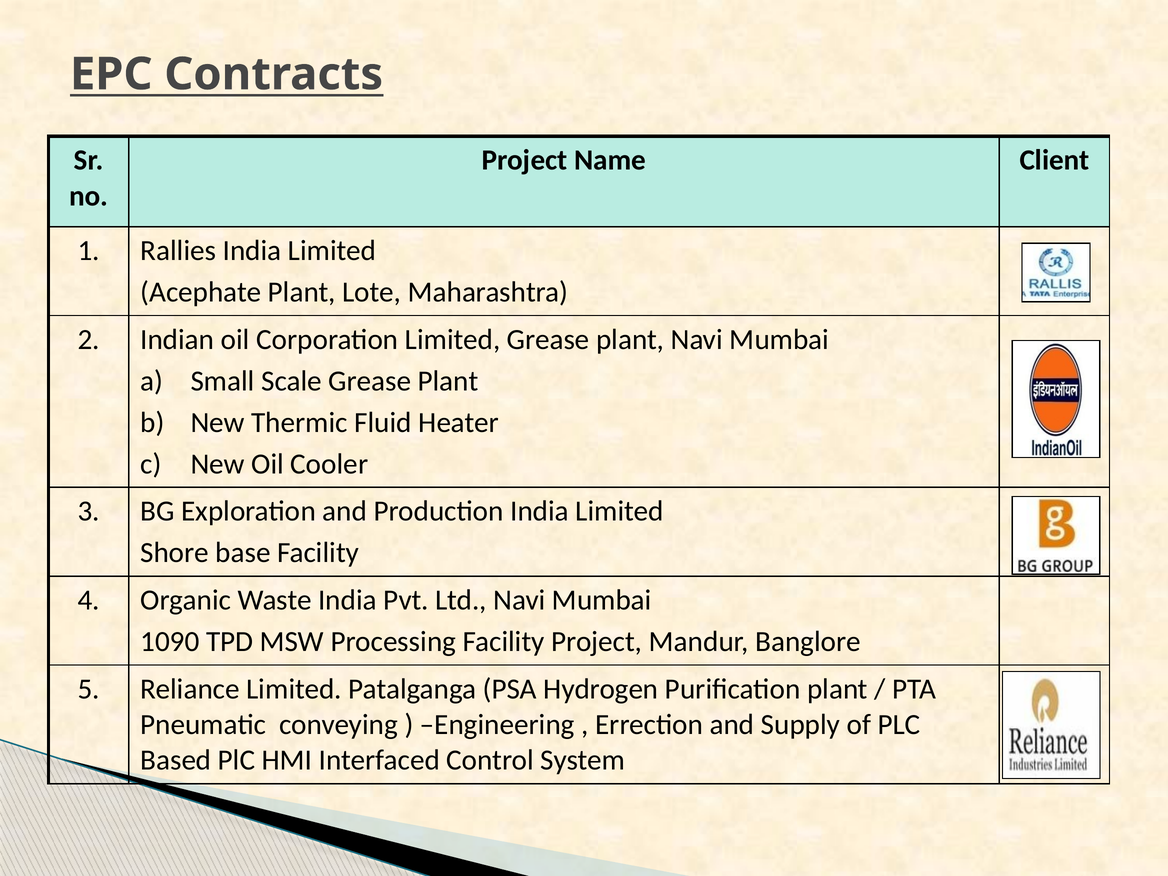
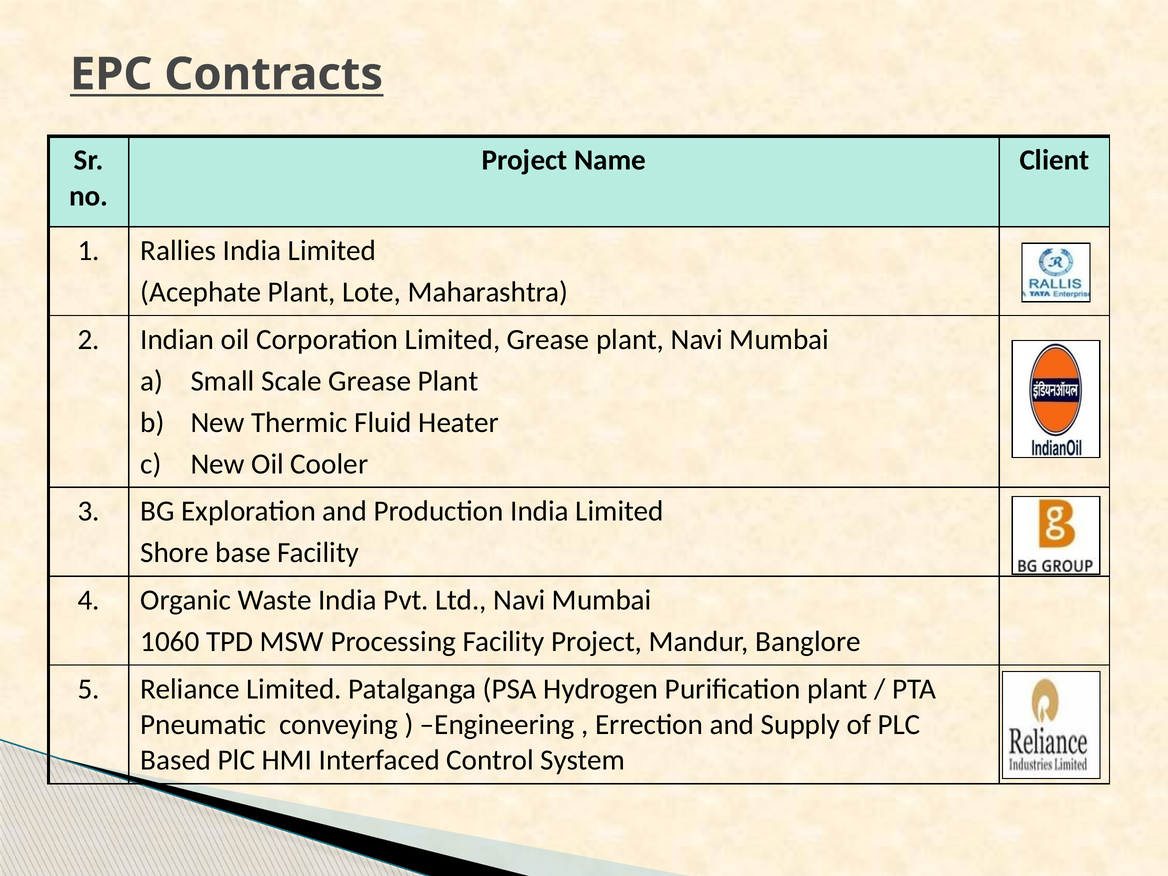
1090: 1090 -> 1060 (170, 642)
